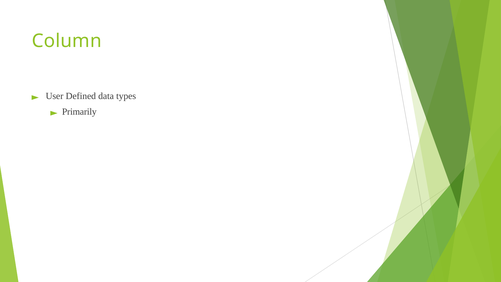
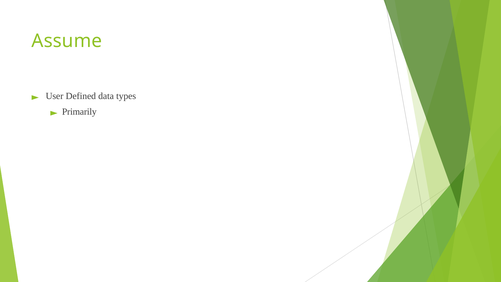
Column: Column -> Assume (67, 41)
